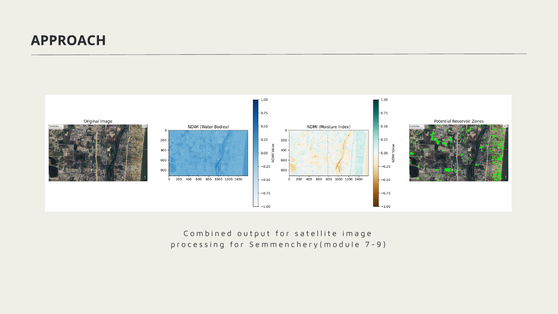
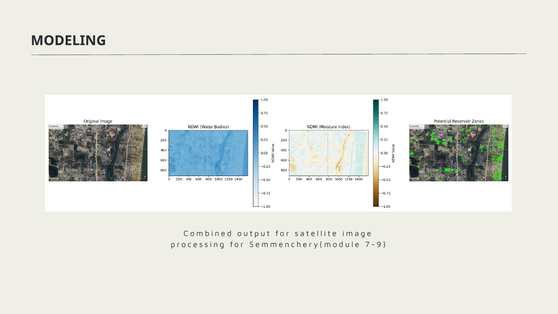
APPROACH: APPROACH -> MODELING (68, 41)
